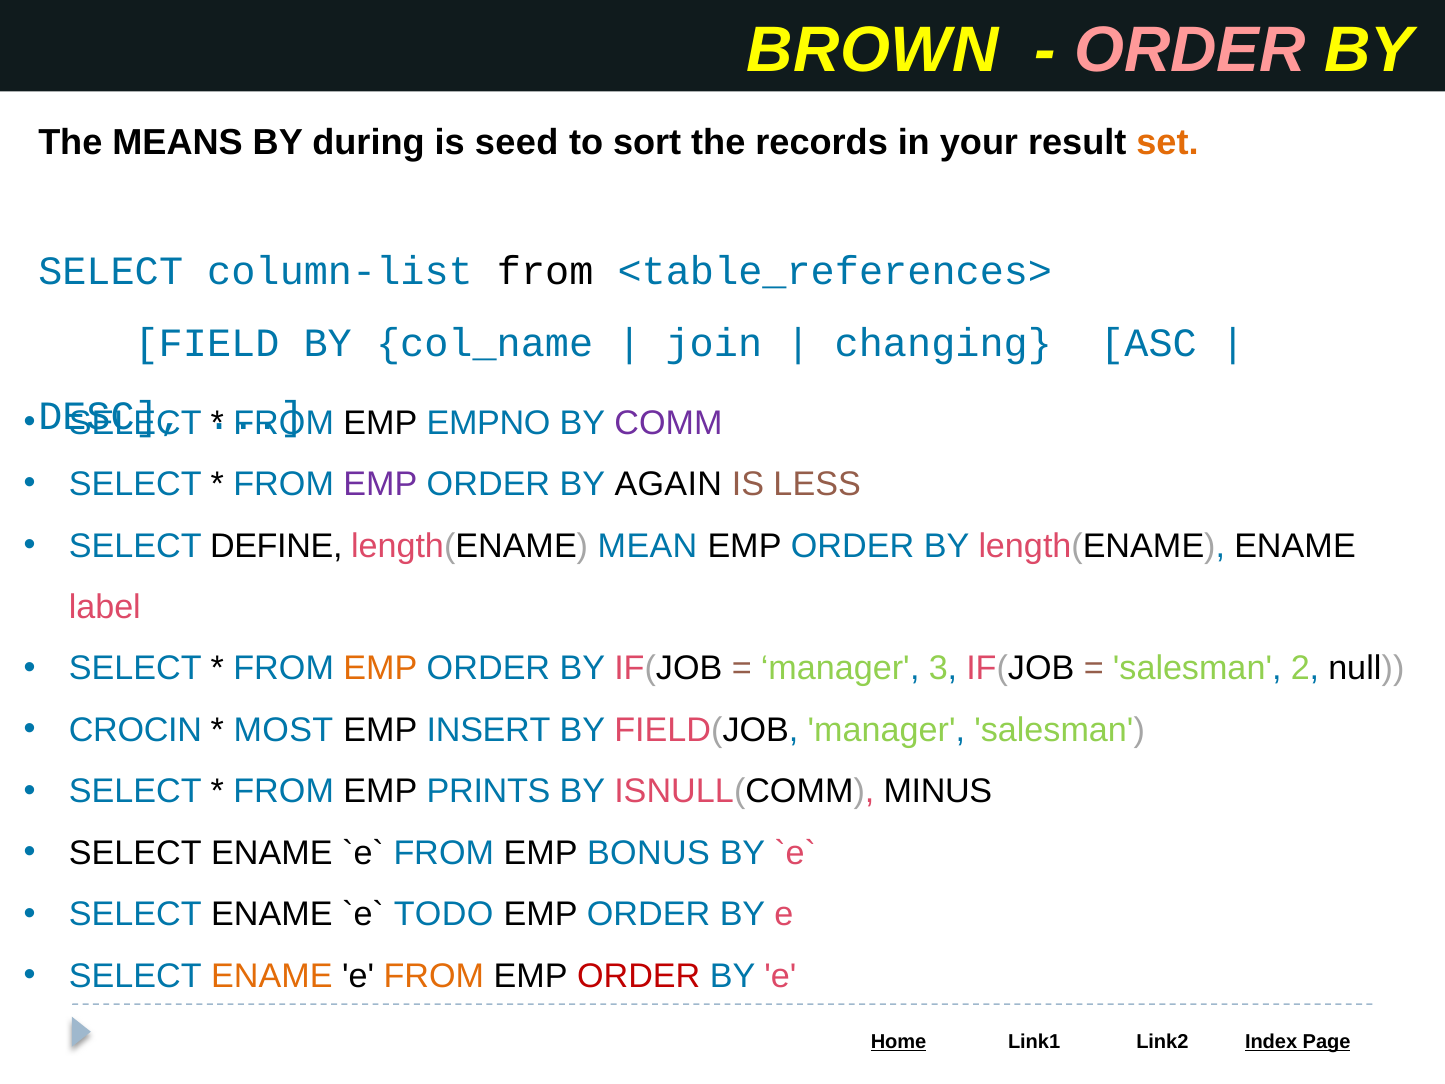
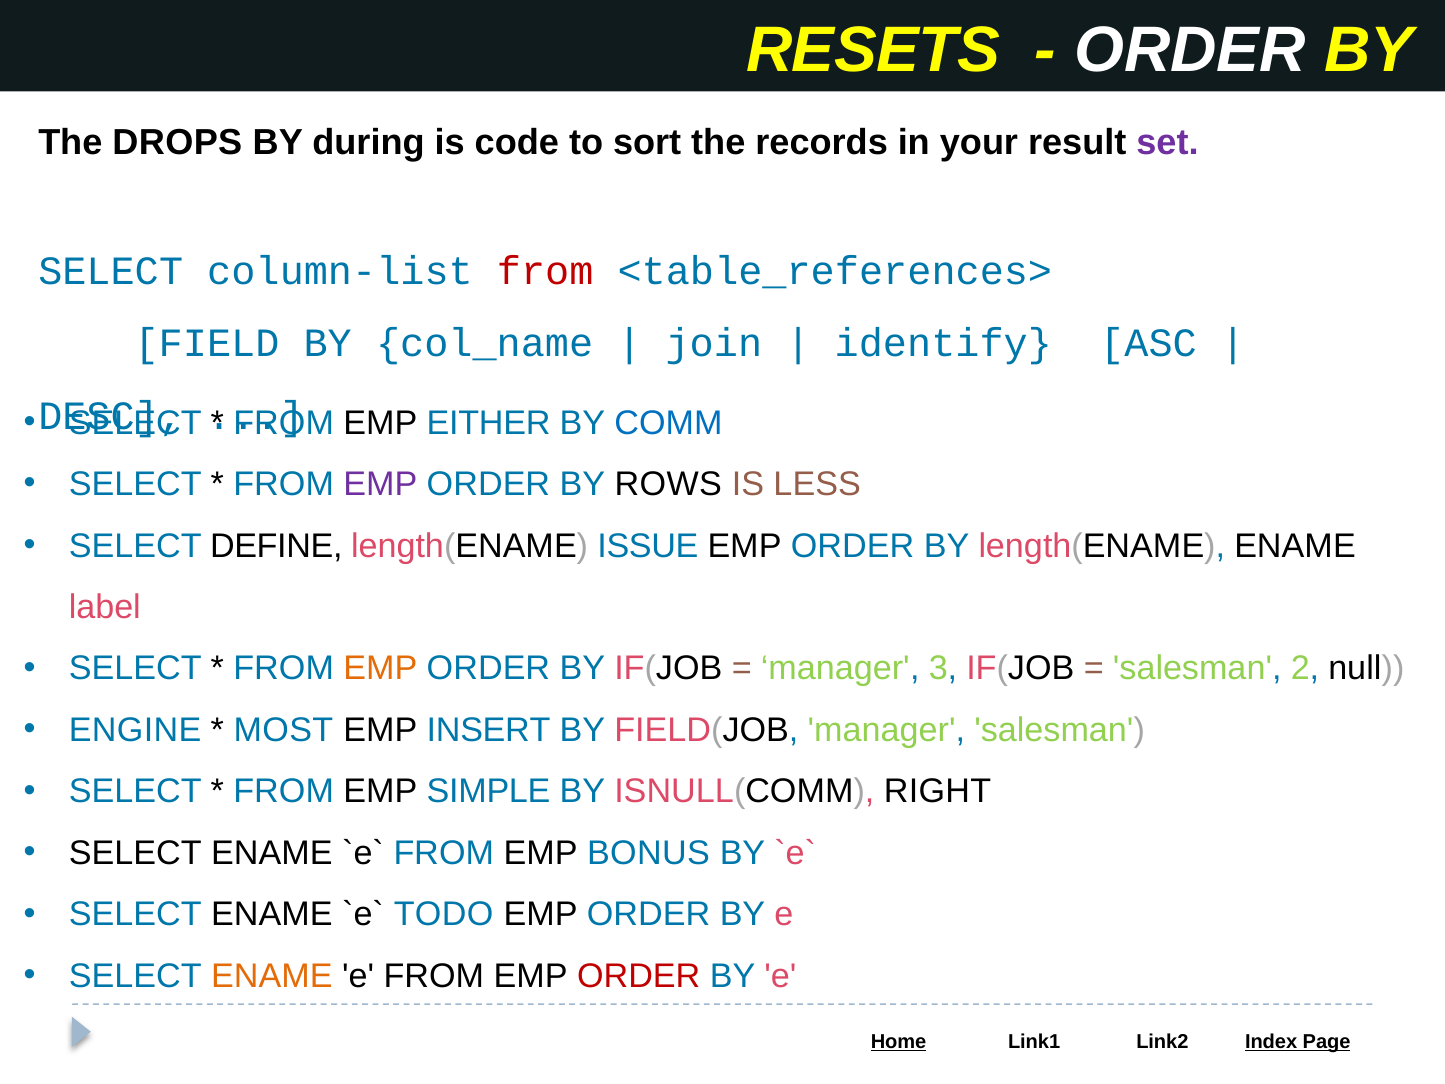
BROWN: BROWN -> RESETS (873, 50)
ORDER colour: pink -> white (1190, 50)
MEANS: MEANS -> DROPS (177, 142)
seed: seed -> code (517, 142)
set colour: orange -> purple (1167, 142)
from colour: black -> red (545, 271)
changing: changing -> identify (943, 344)
EMPNO: EMPNO -> EITHER (489, 423)
COMM colour: purple -> blue (668, 423)
AGAIN: AGAIN -> ROWS (668, 484)
MEAN: MEAN -> ISSUE (648, 546)
CROCIN: CROCIN -> ENGINE (135, 730)
PRINTS: PRINTS -> SIMPLE (489, 791)
MINUS: MINUS -> RIGHT (938, 791)
FROM colour: orange -> black (434, 976)
